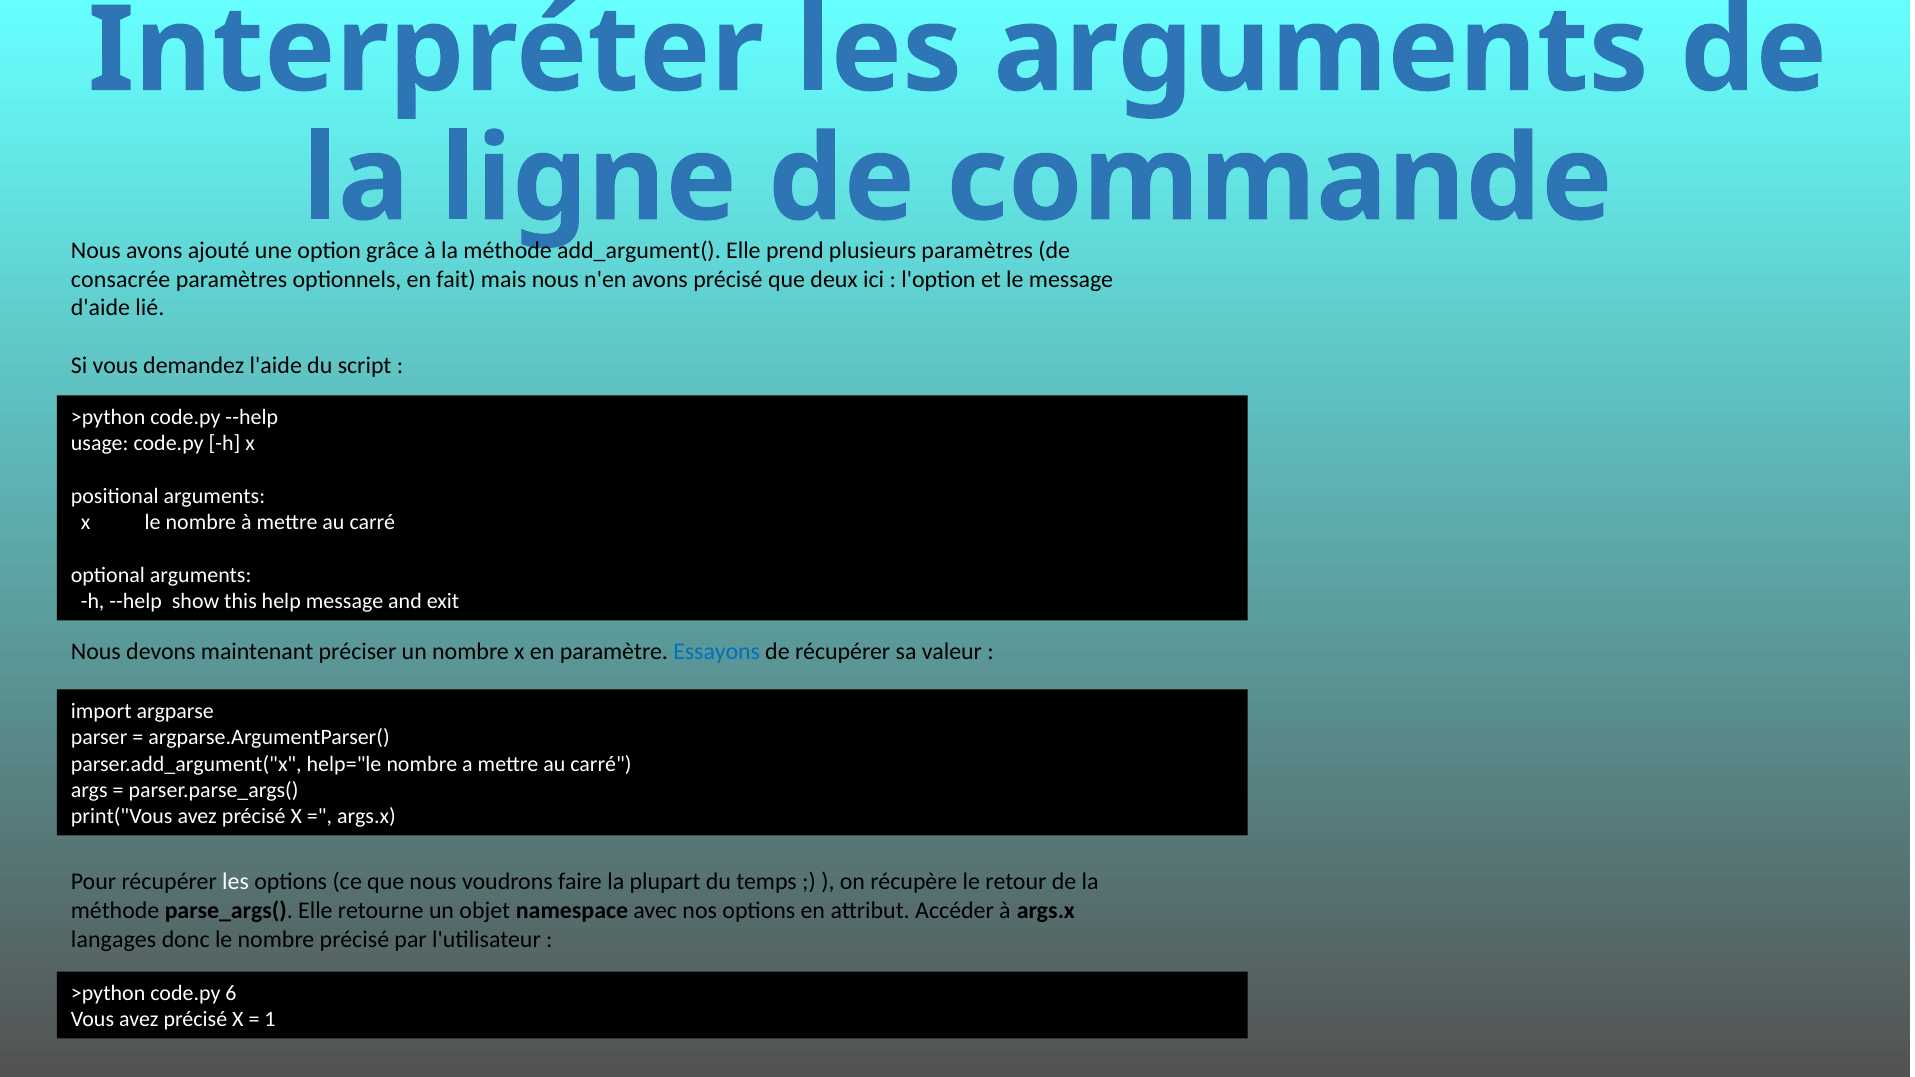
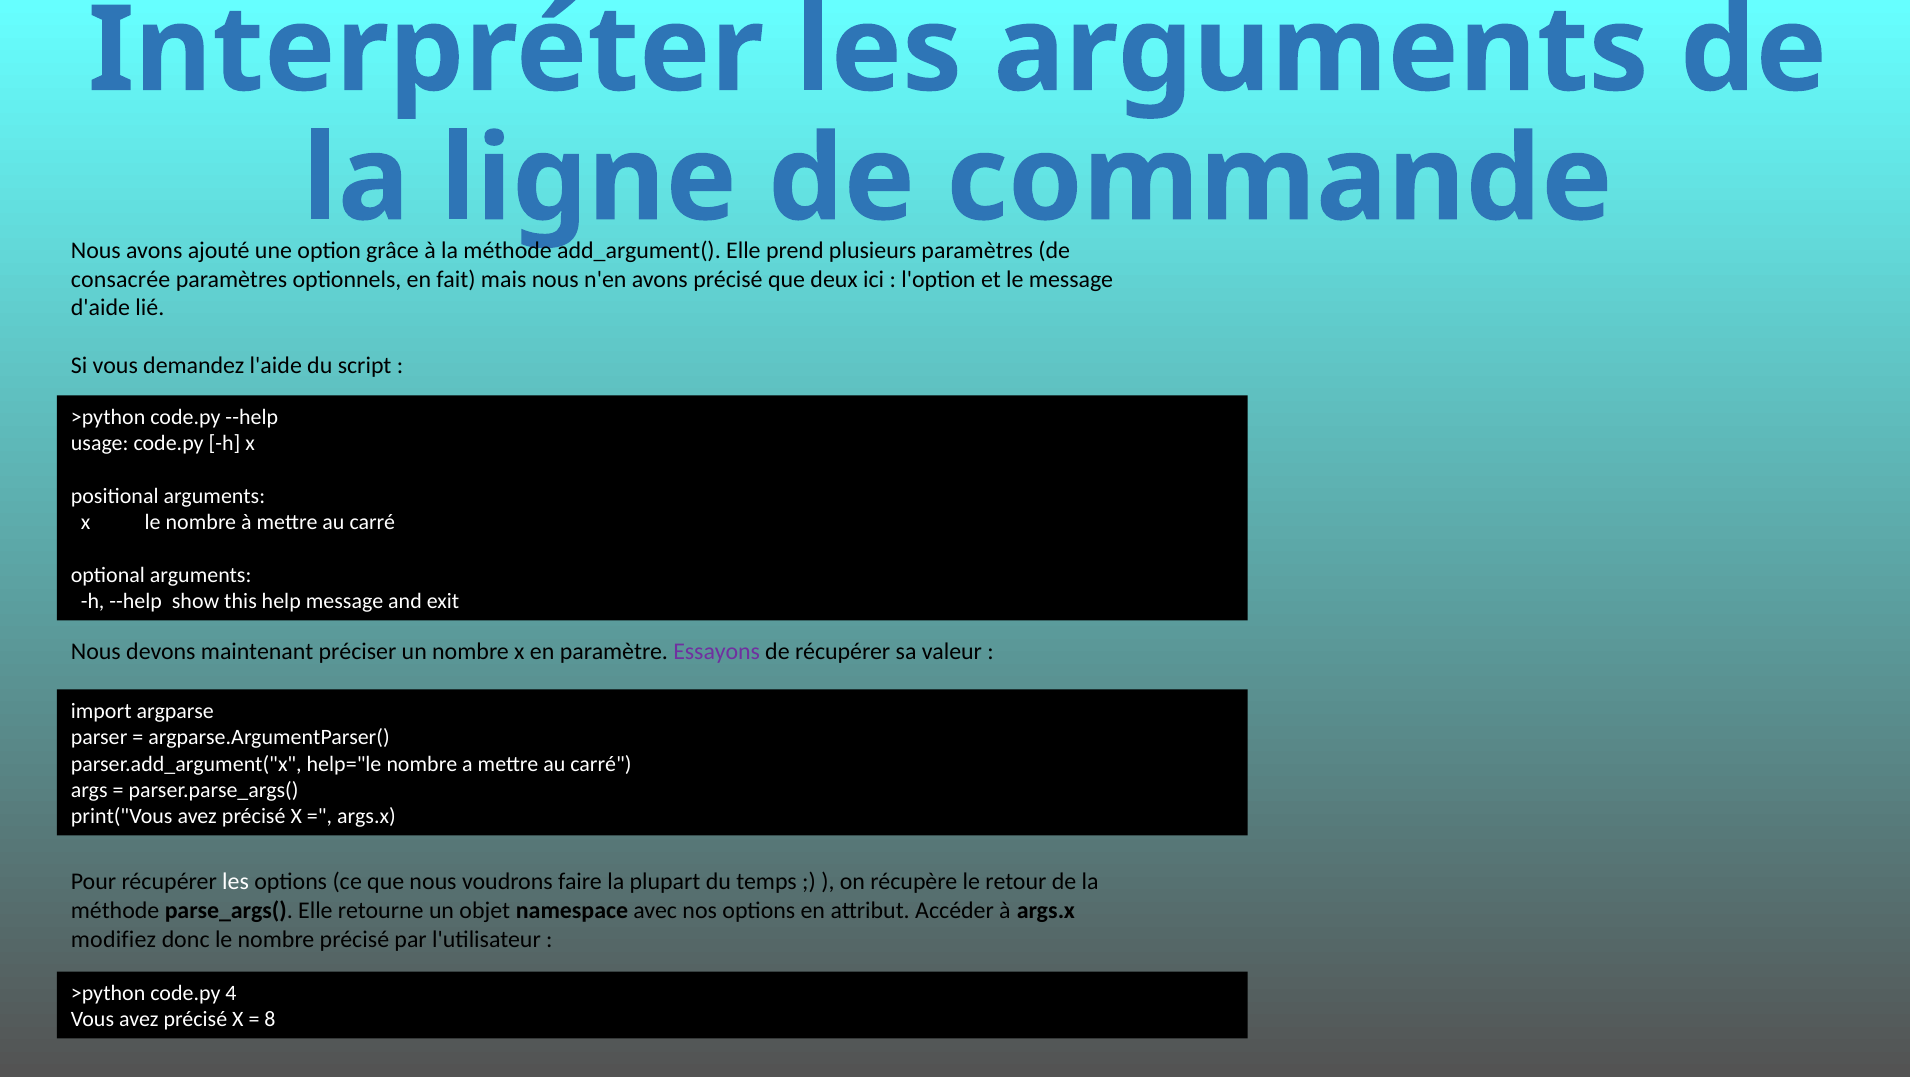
Essayons colour: blue -> purple (717, 652)
langages: langages -> modifiez (114, 939)
6: 6 -> 4 (231, 993)
1: 1 -> 8 (270, 1020)
